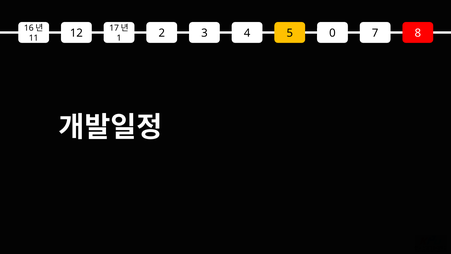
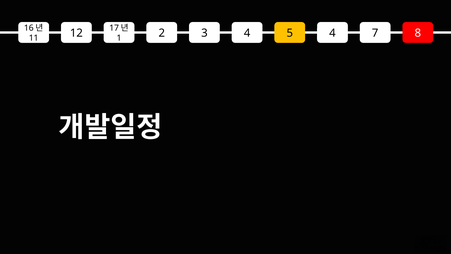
5 0: 0 -> 4 (332, 33)
